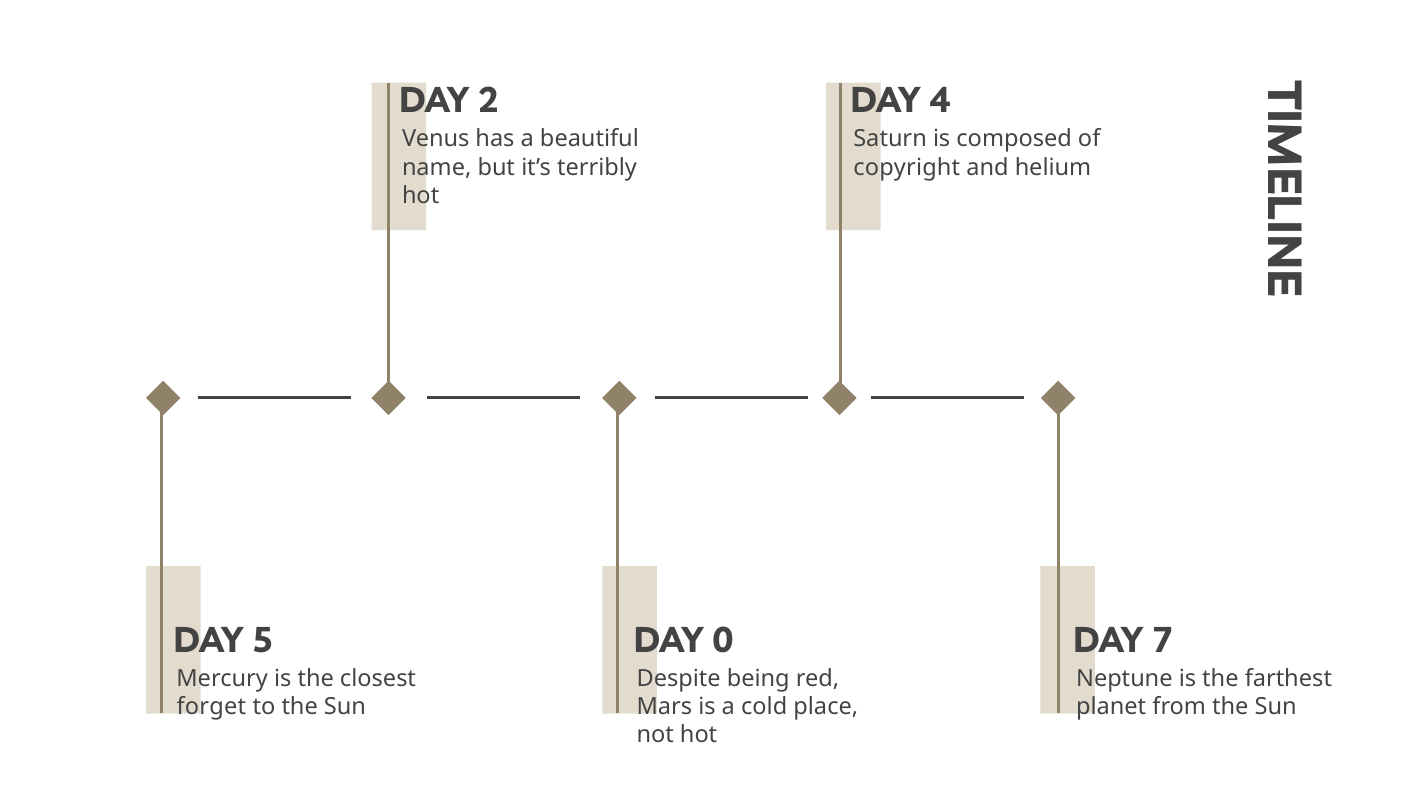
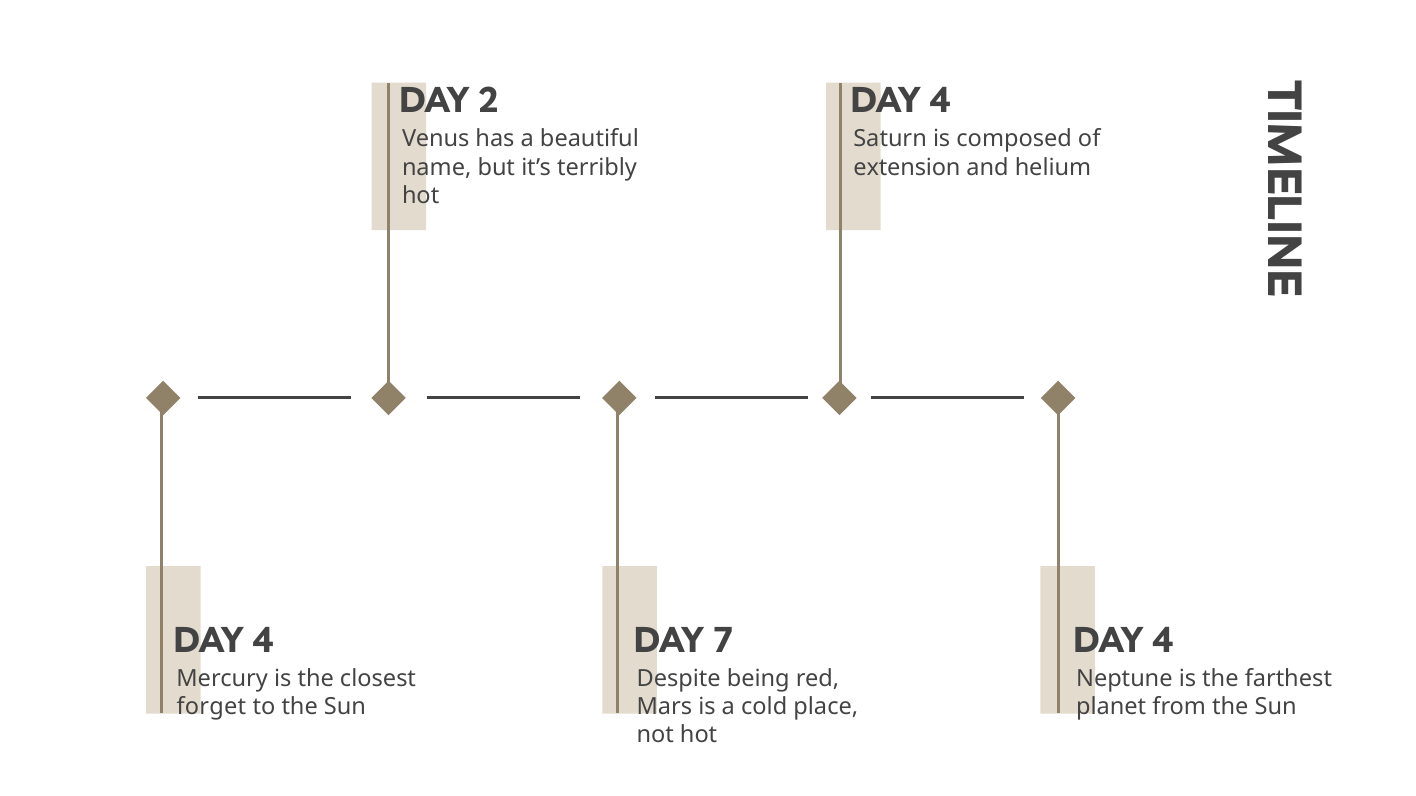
copyright: copyright -> extension (907, 167)
5: 5 -> 4 (263, 641)
0: 0 -> 7 (723, 641)
7: 7 -> 4 (1163, 641)
